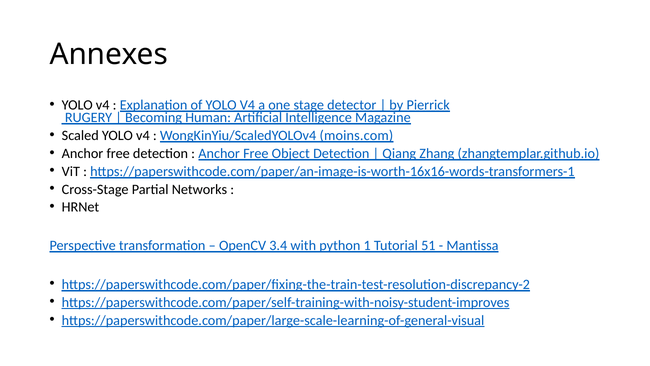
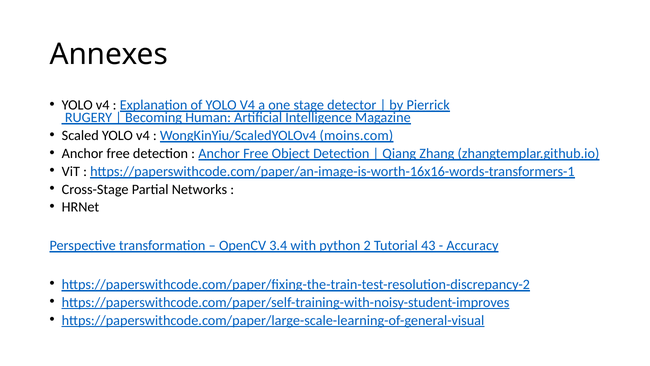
1: 1 -> 2 (367, 245)
51: 51 -> 43 (428, 245)
Mantissa: Mantissa -> Accuracy (472, 245)
